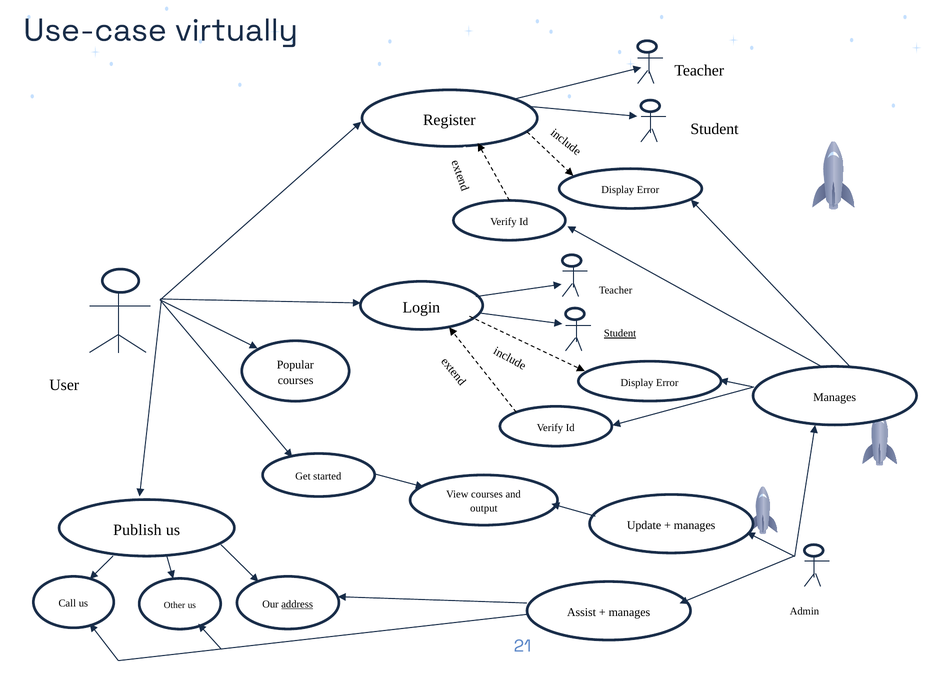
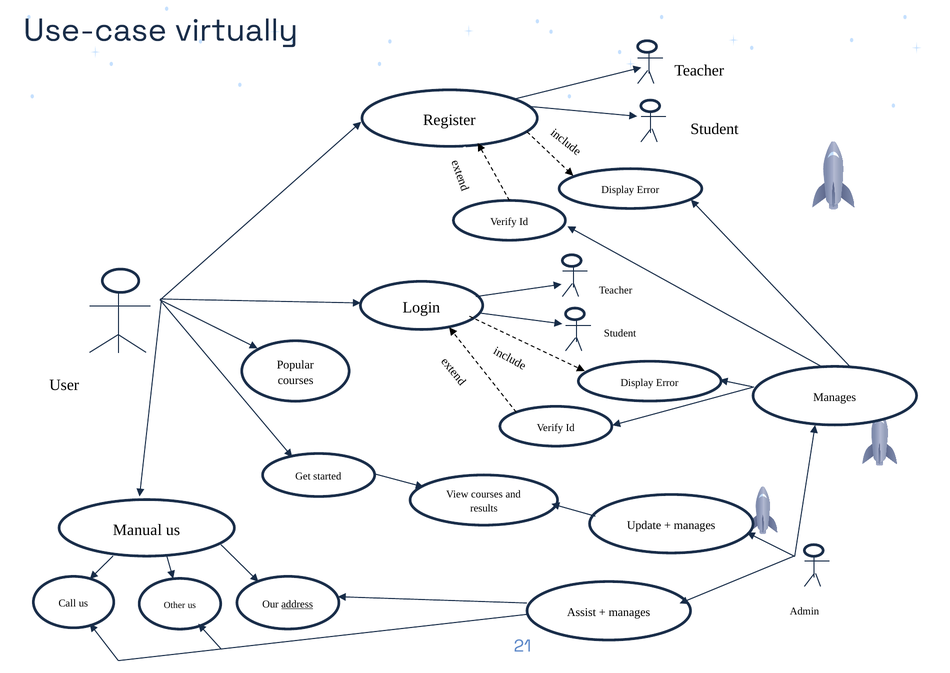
Student underline: present -> none (620, 334)
output: output -> results (484, 509)
Publish: Publish -> Manual (137, 530)
